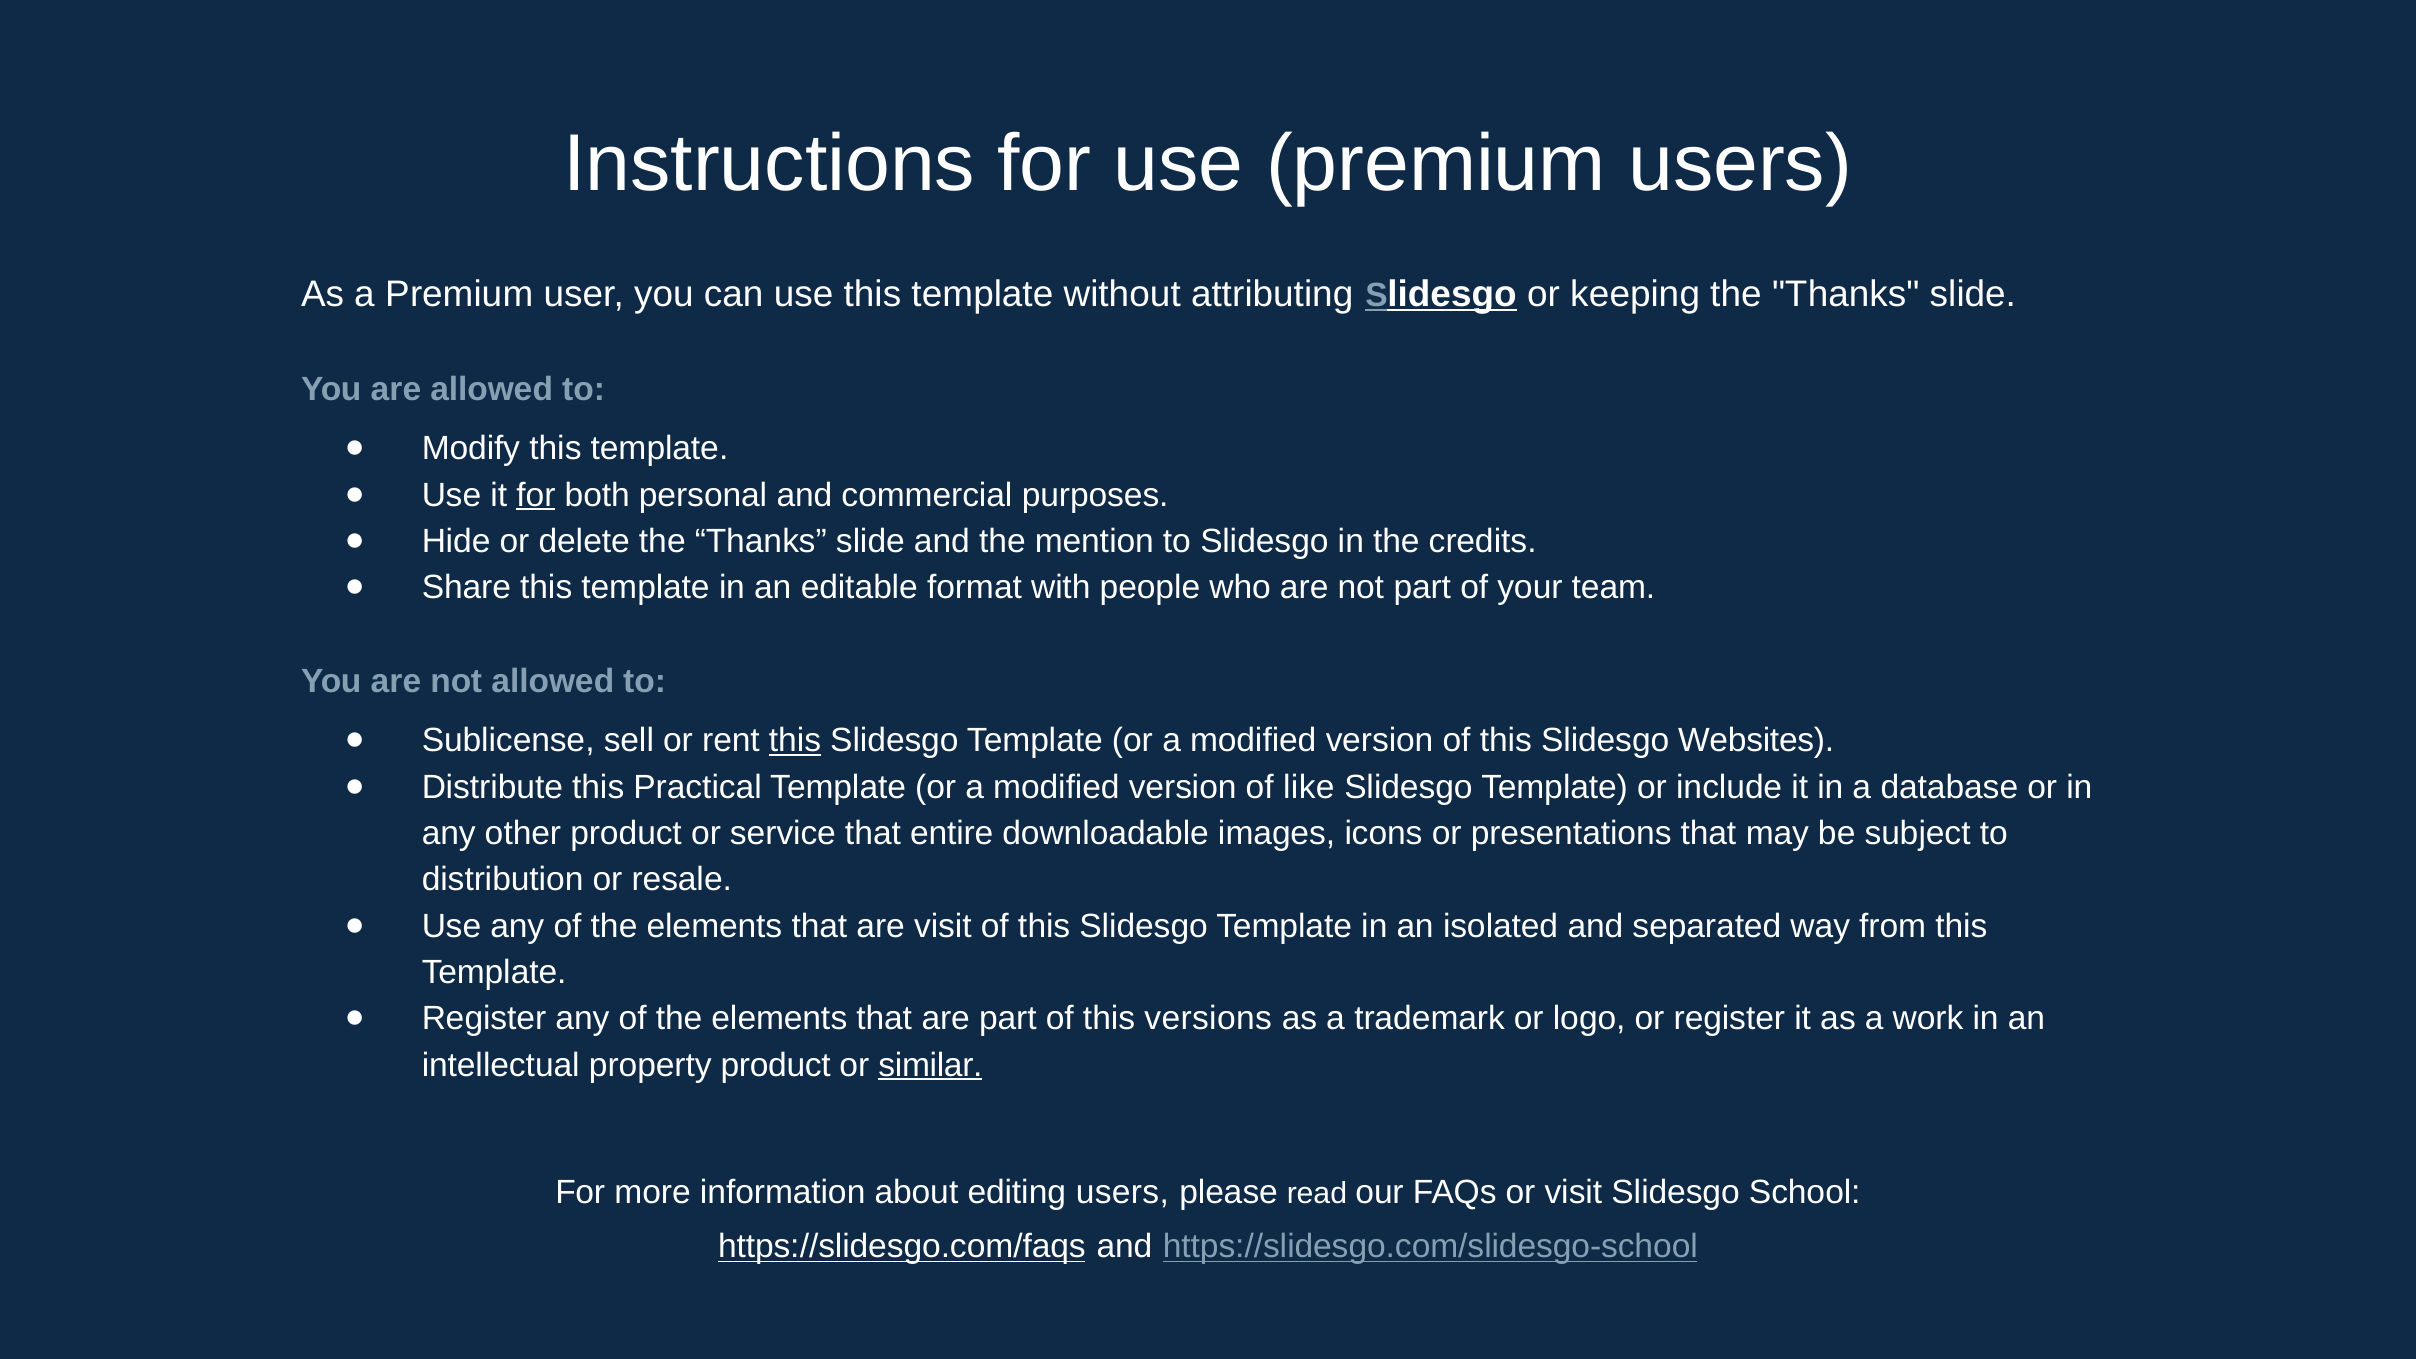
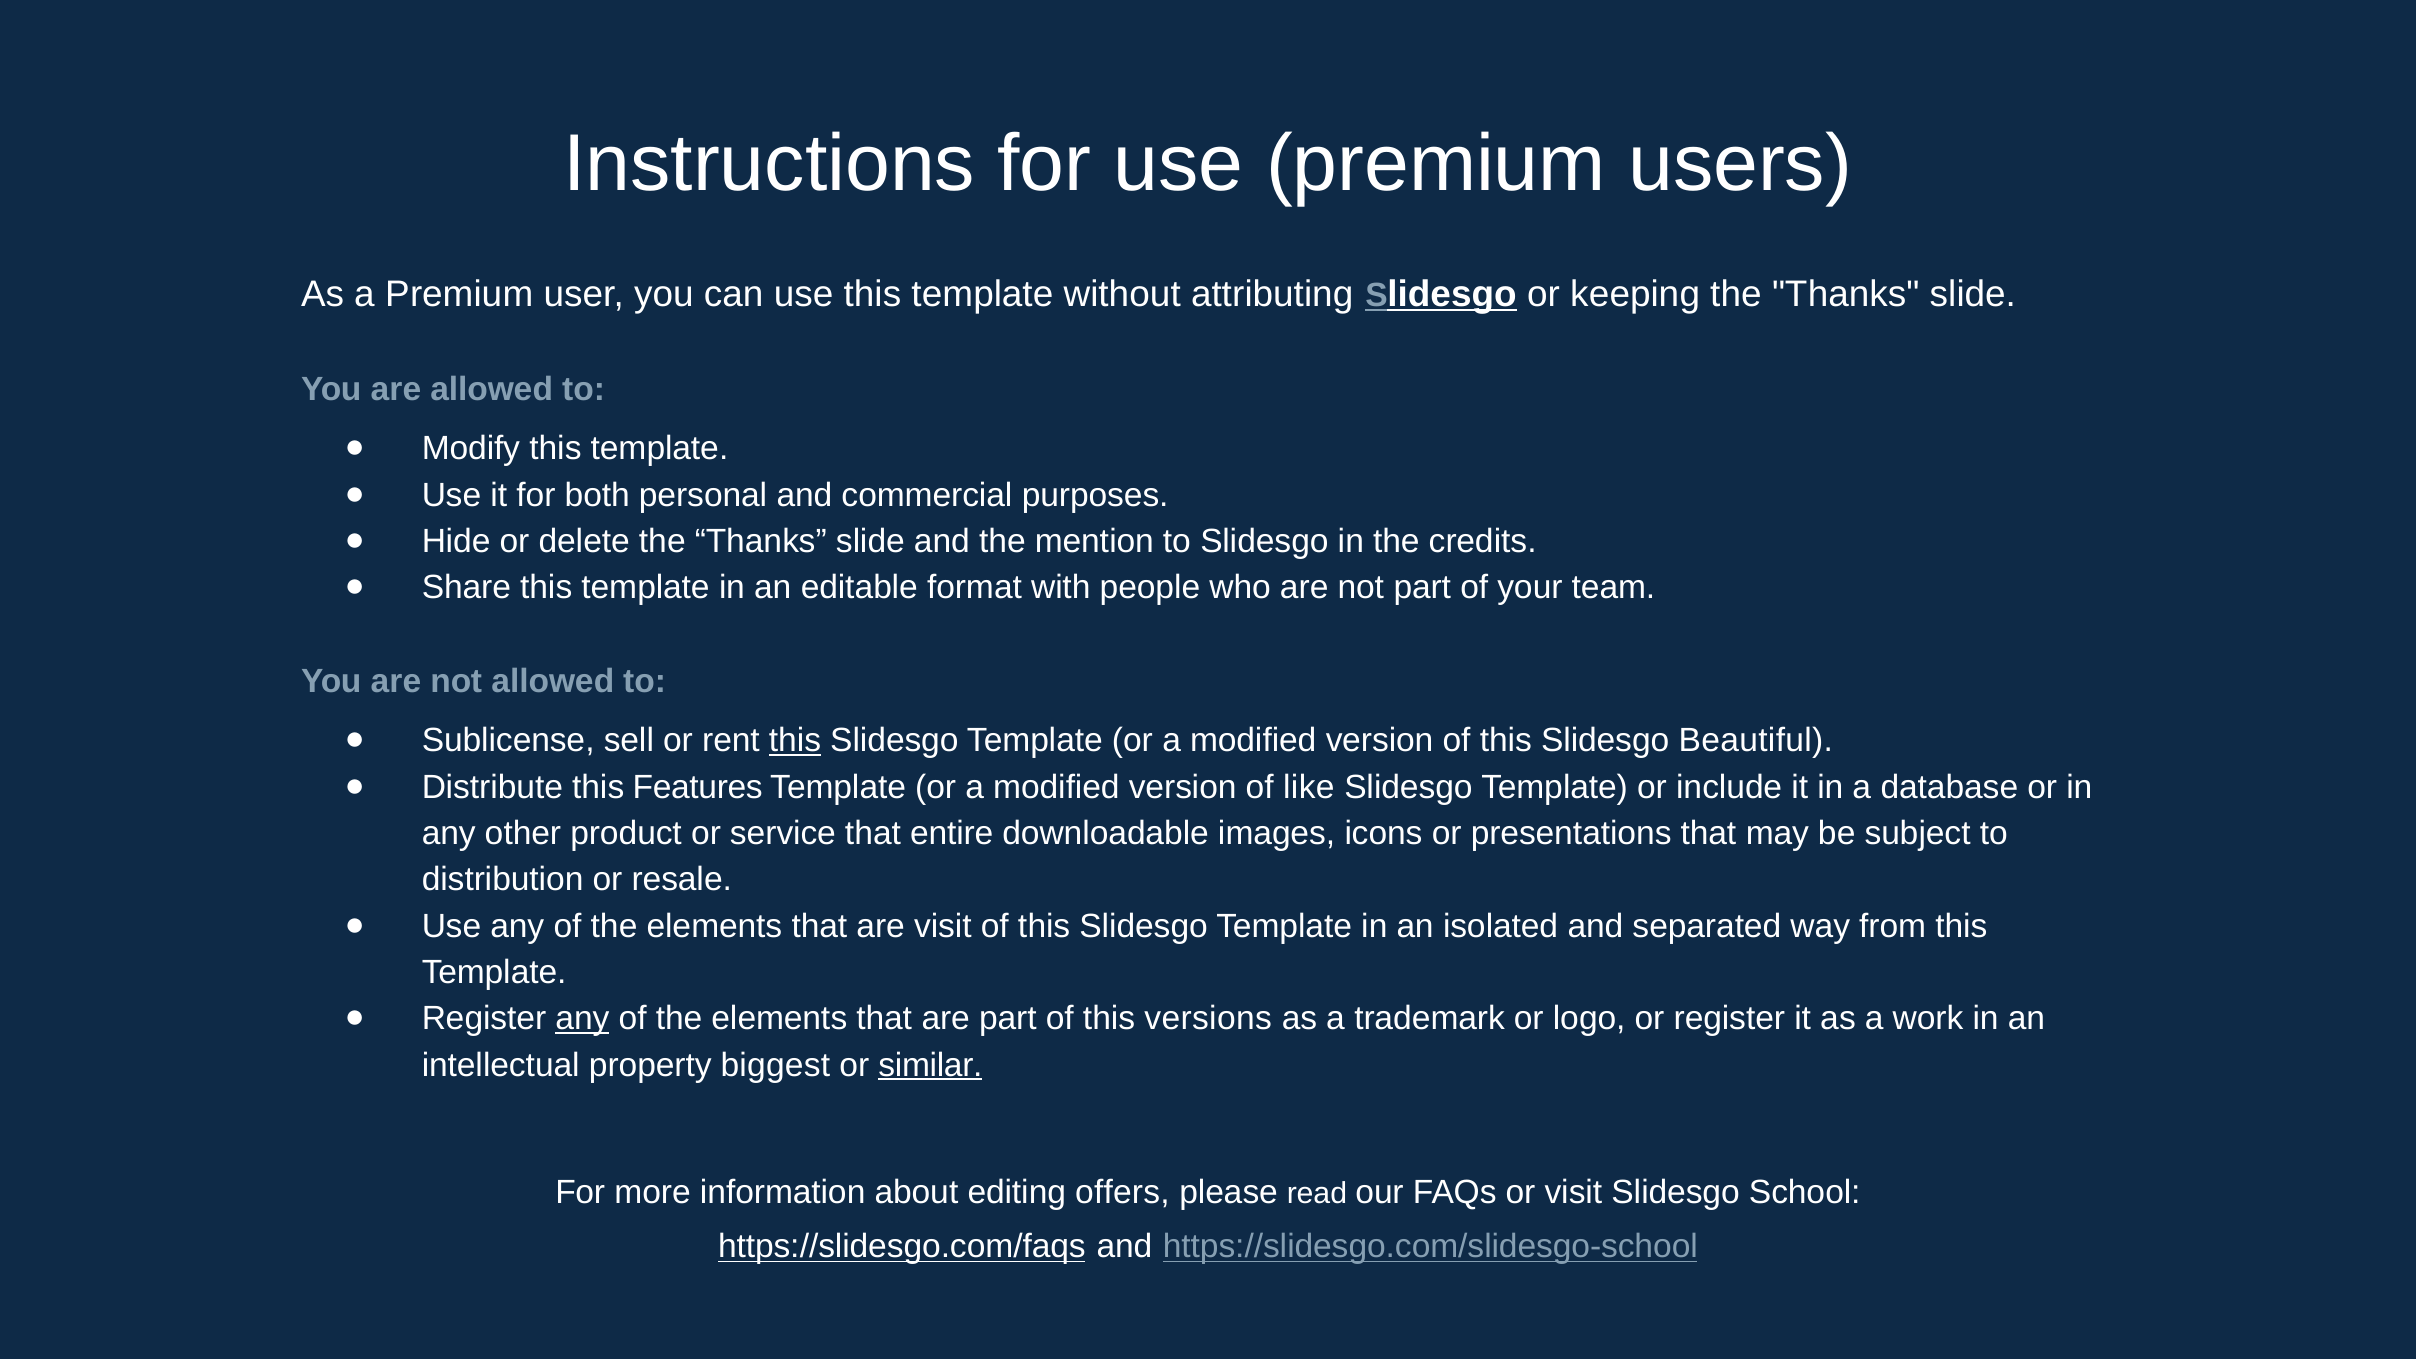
for underline: present -> none (536, 495)
Websites: Websites -> Beautiful (1756, 741)
Practical: Practical -> Features (698, 787)
any underline: none -> present (582, 1019)
property product: product -> biggest (775, 1065)
editing users: users -> offers (1122, 1193)
